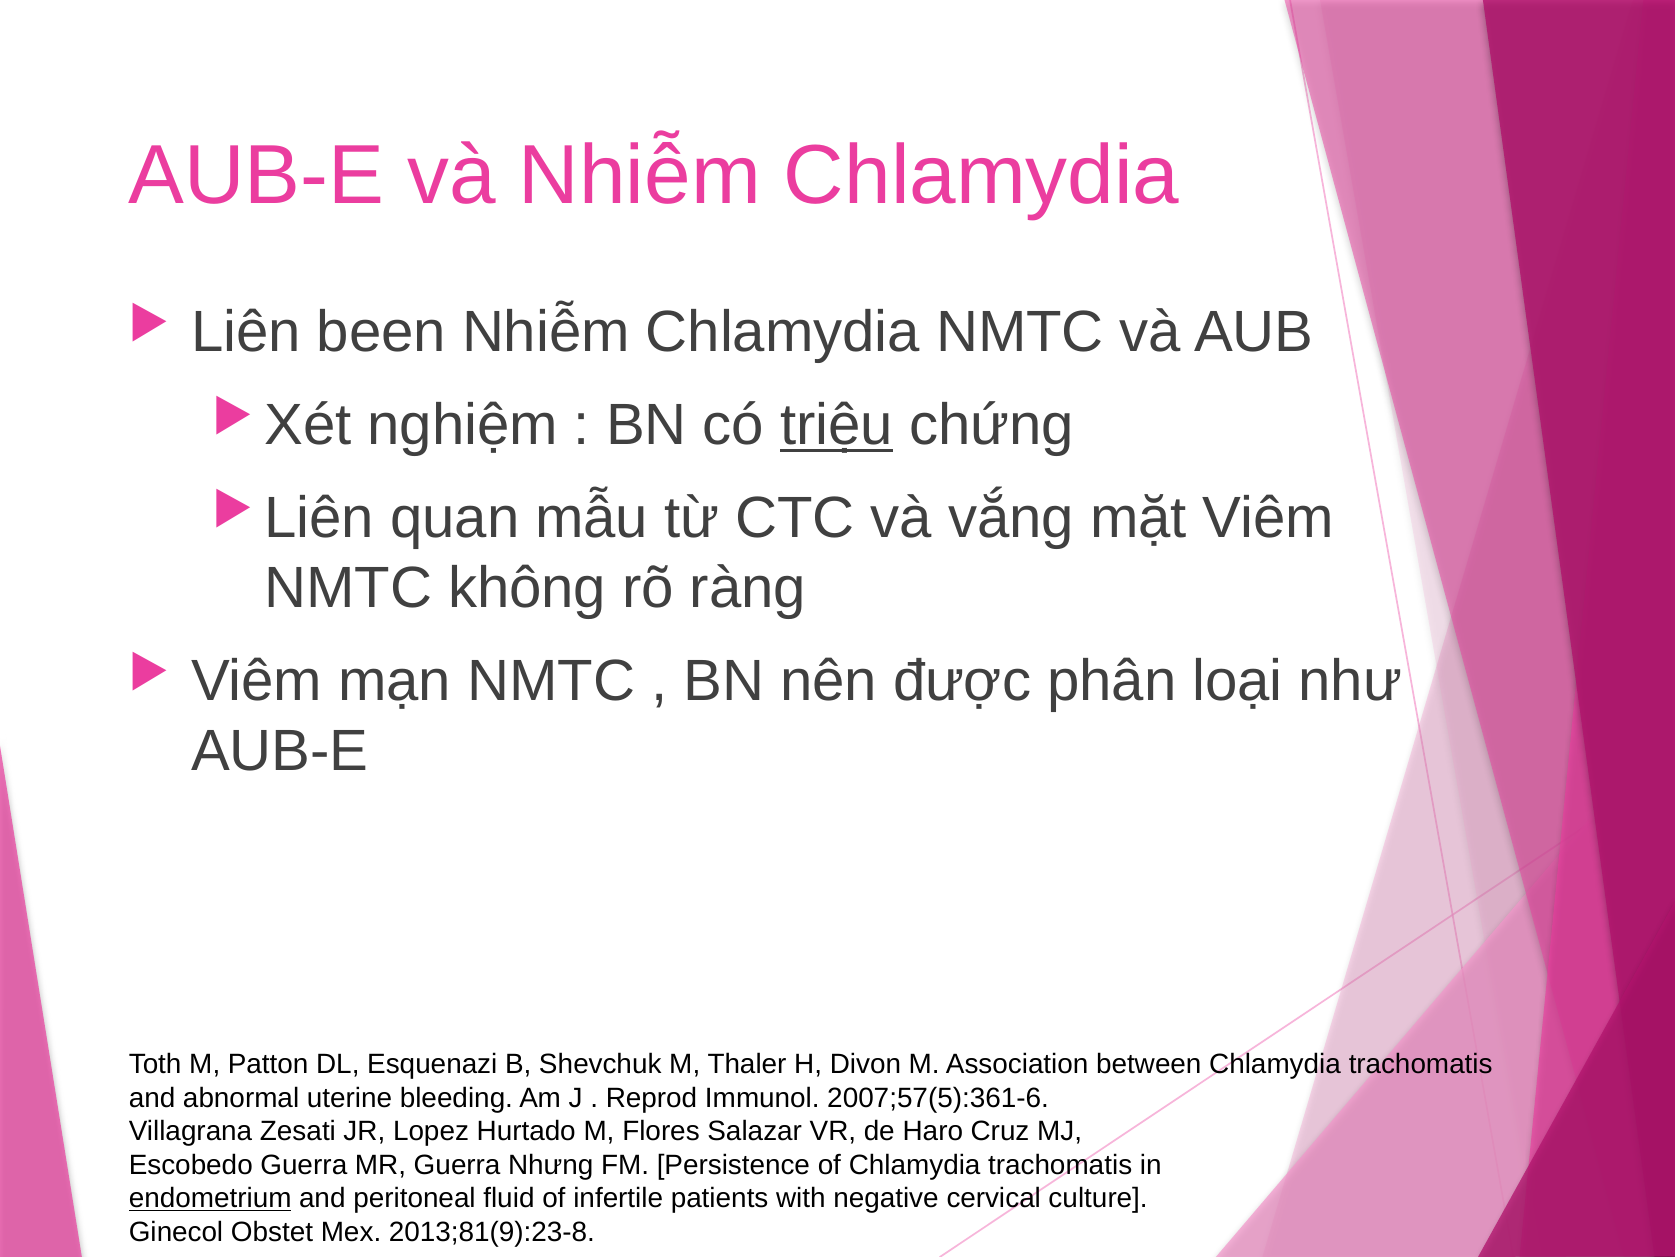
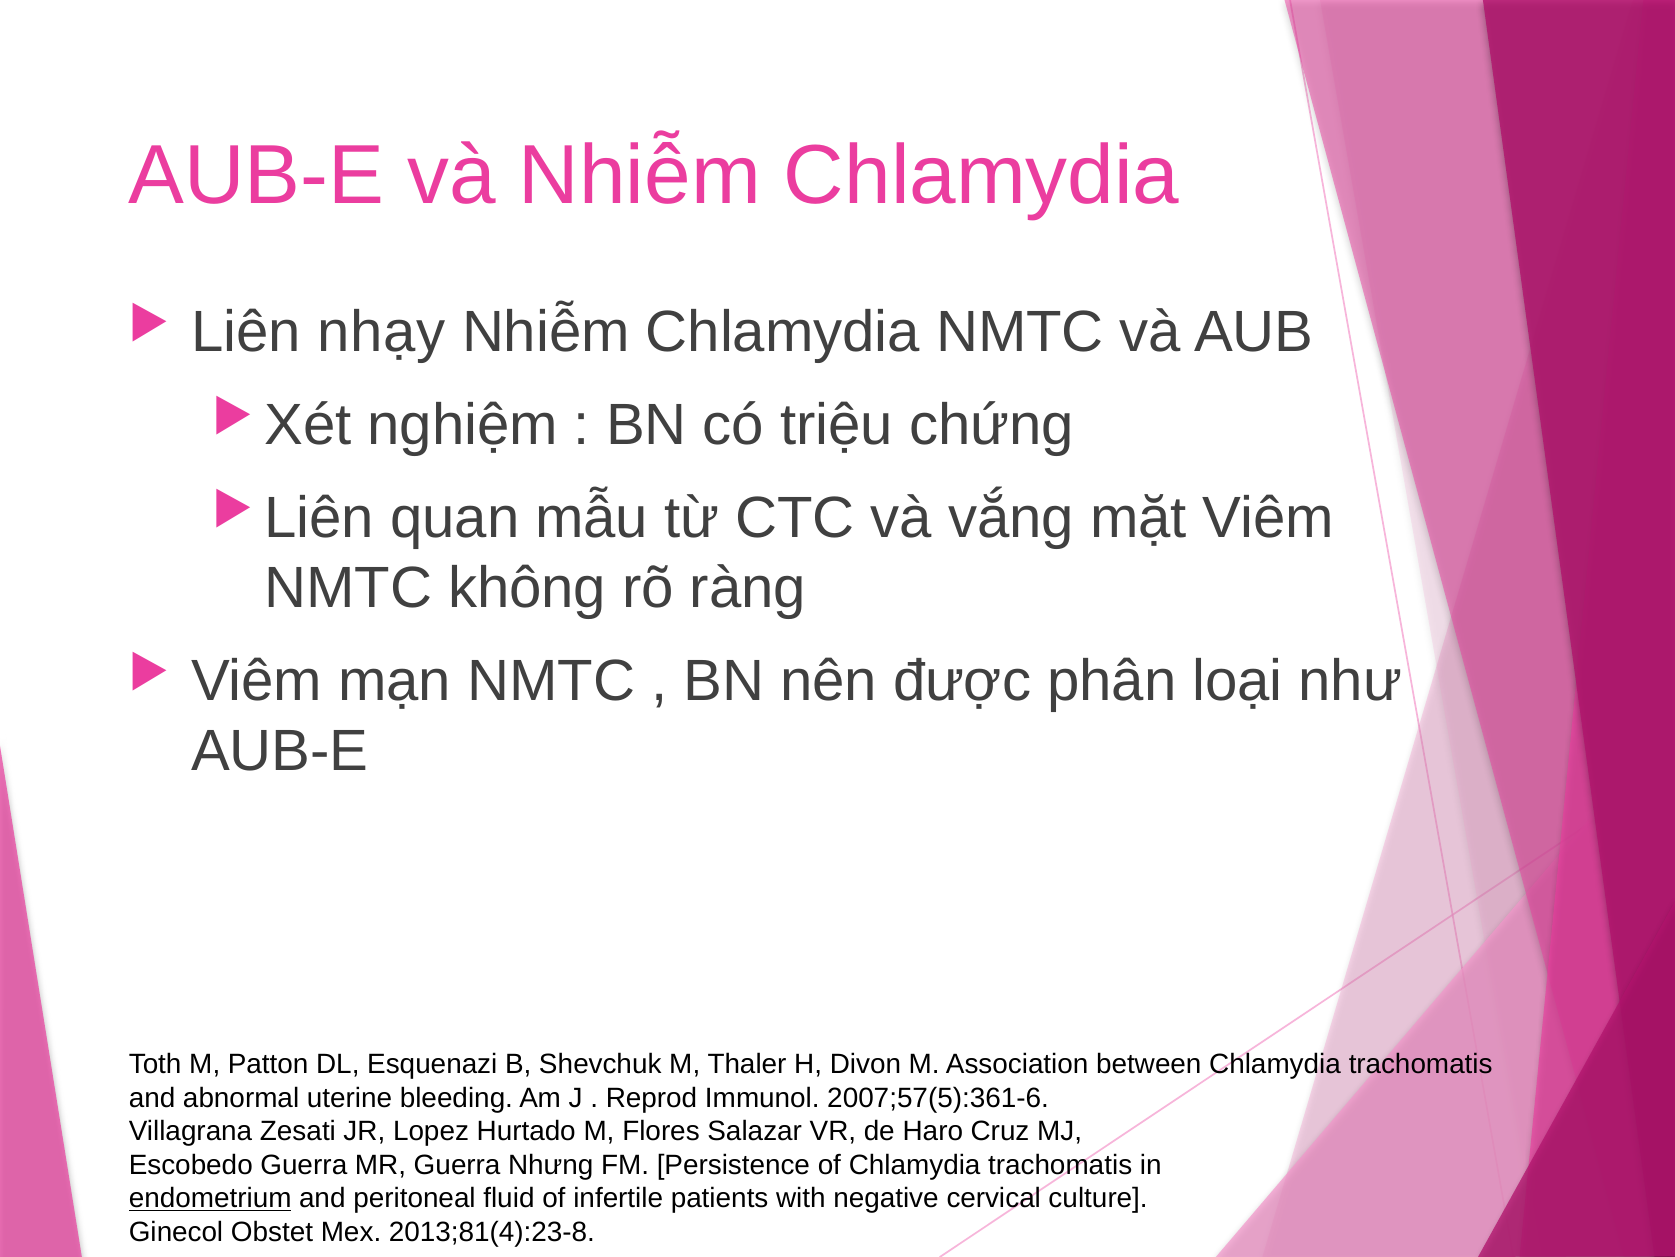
been: been -> nhạy (381, 332)
triệu underline: present -> none (837, 425)
2013;81(9):23-8: 2013;81(9):23-8 -> 2013;81(4):23-8 (492, 1231)
